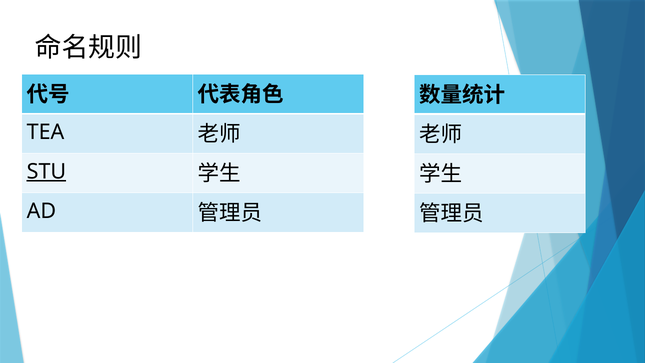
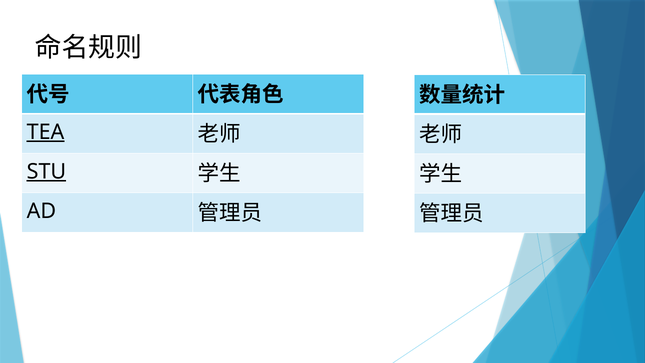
TEA underline: none -> present (46, 132)
